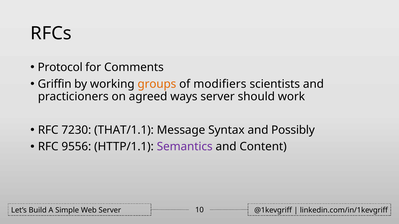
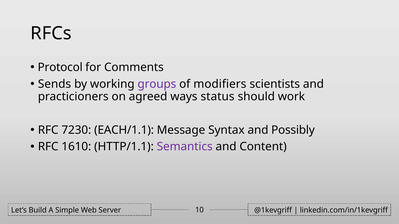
Griffin: Griffin -> Sends (55, 84)
groups colour: orange -> purple (157, 84)
ways server: server -> status (218, 97)
THAT/1.1: THAT/1.1 -> EACH/1.1 (124, 130)
9556: 9556 -> 1610 (76, 147)
